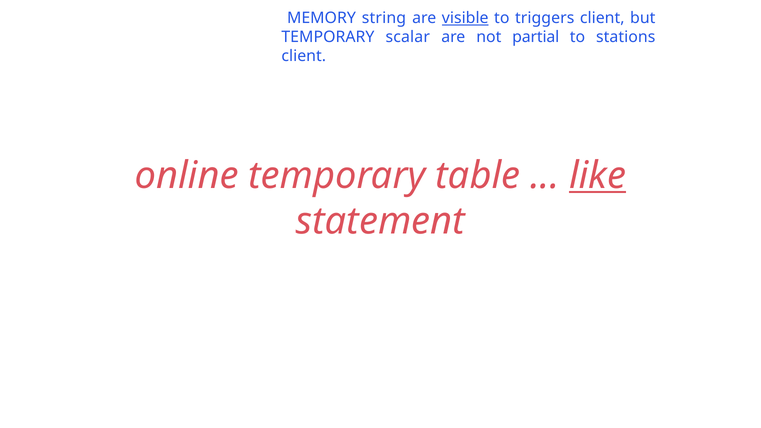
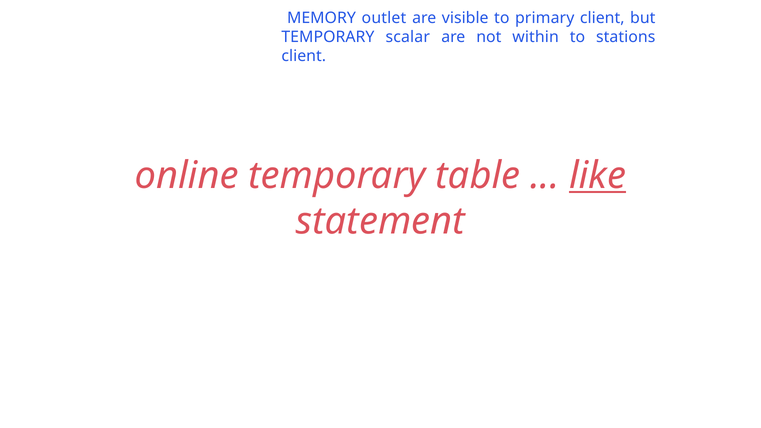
string: string -> outlet (384, 18)
visible underline: present -> none (465, 18)
triggers: triggers -> primary (545, 18)
partial: partial -> within (536, 37)
